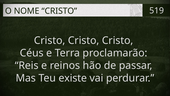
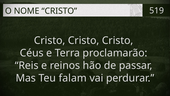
existe: existe -> falam (73, 78)
